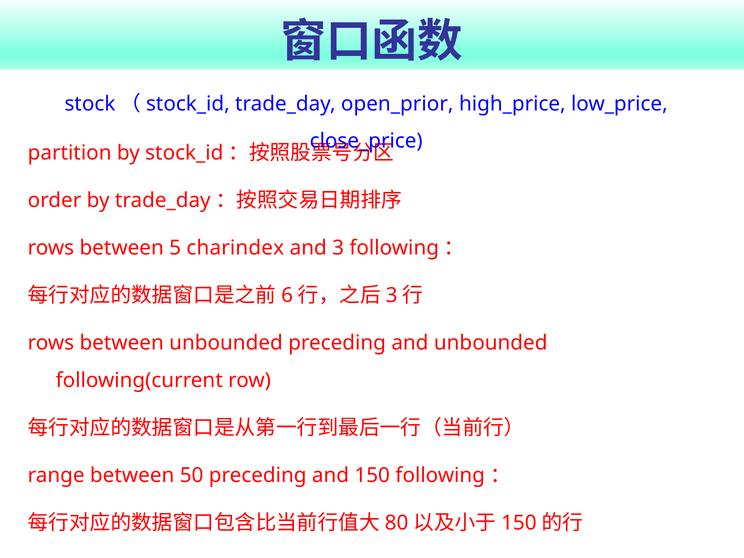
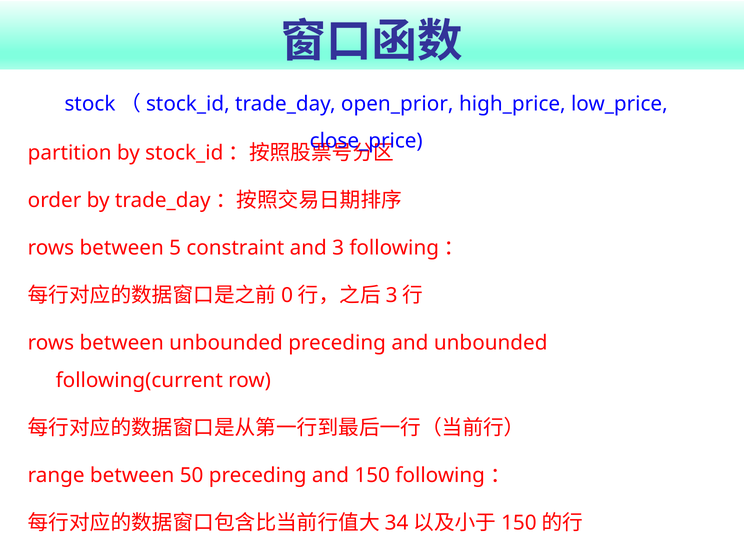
charindex: charindex -> constraint (235, 248)
6: 6 -> 0 (287, 296)
80: 80 -> 34 (397, 523)
